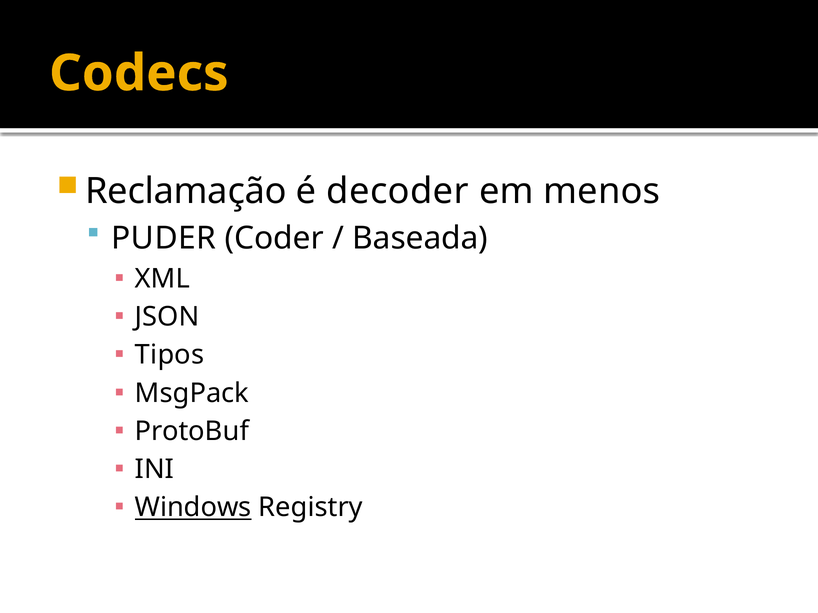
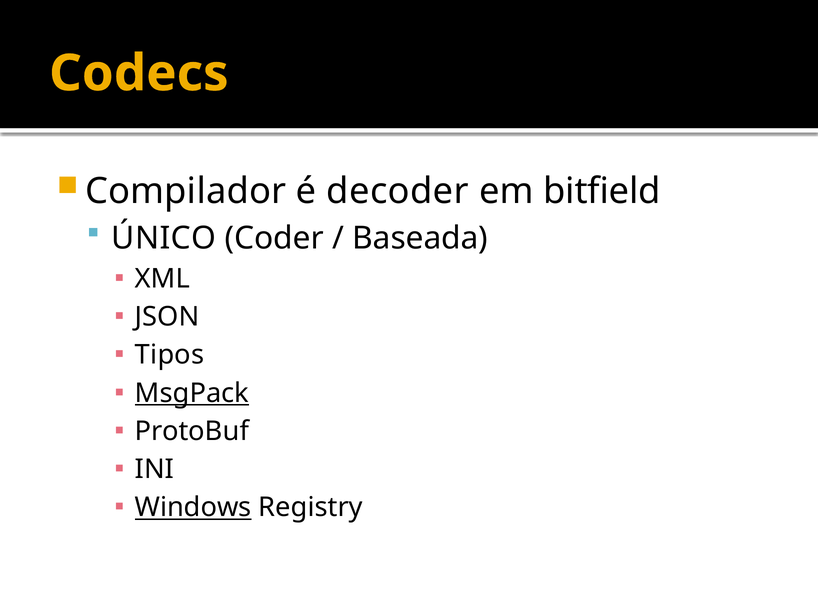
Reclamação: Reclamação -> Compilador (186, 191)
menos: menos -> bitfield (602, 191)
PUDER: PUDER -> ÚNICO (164, 238)
MsgPack underline: none -> present (192, 393)
